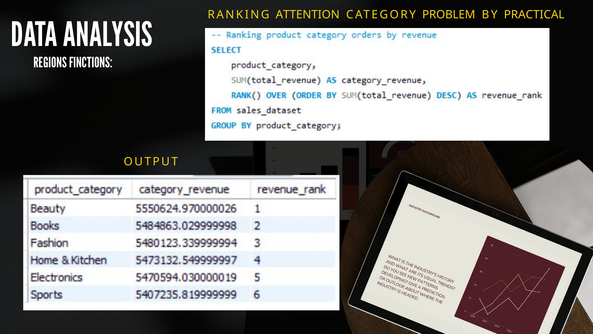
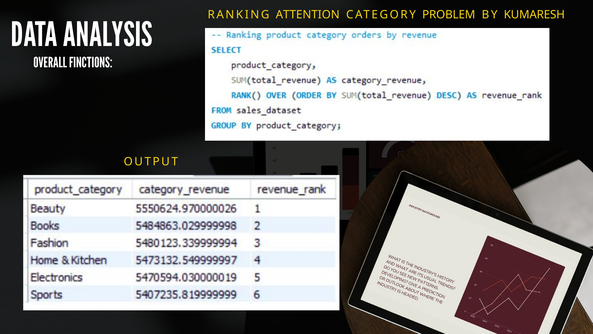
PRACTICAL: PRACTICAL -> KUMARESH (534, 15)
REGIONS: REGIONS -> OVERALL (50, 63)
